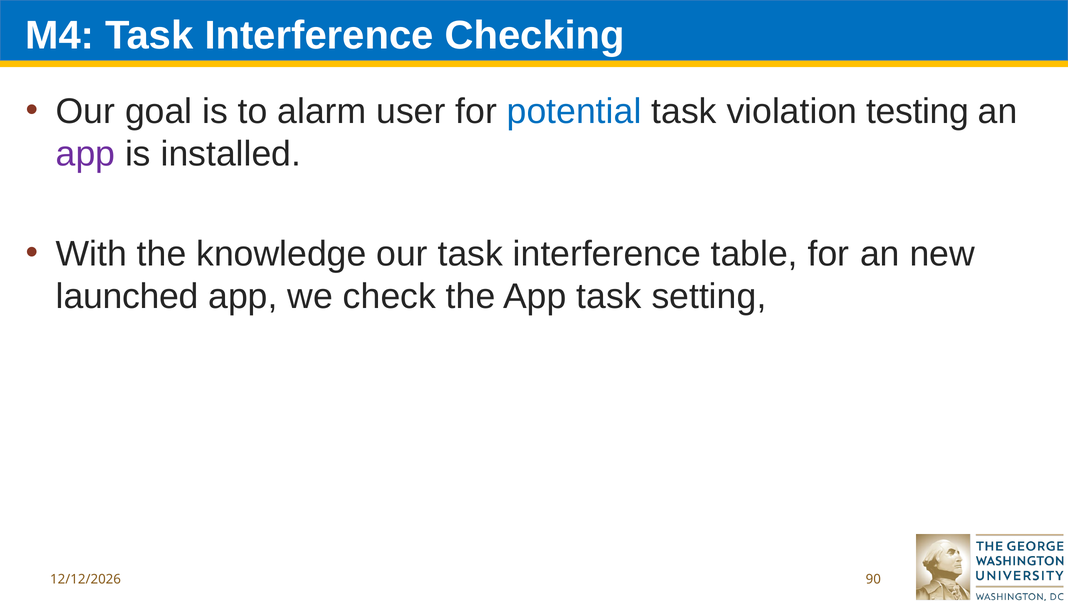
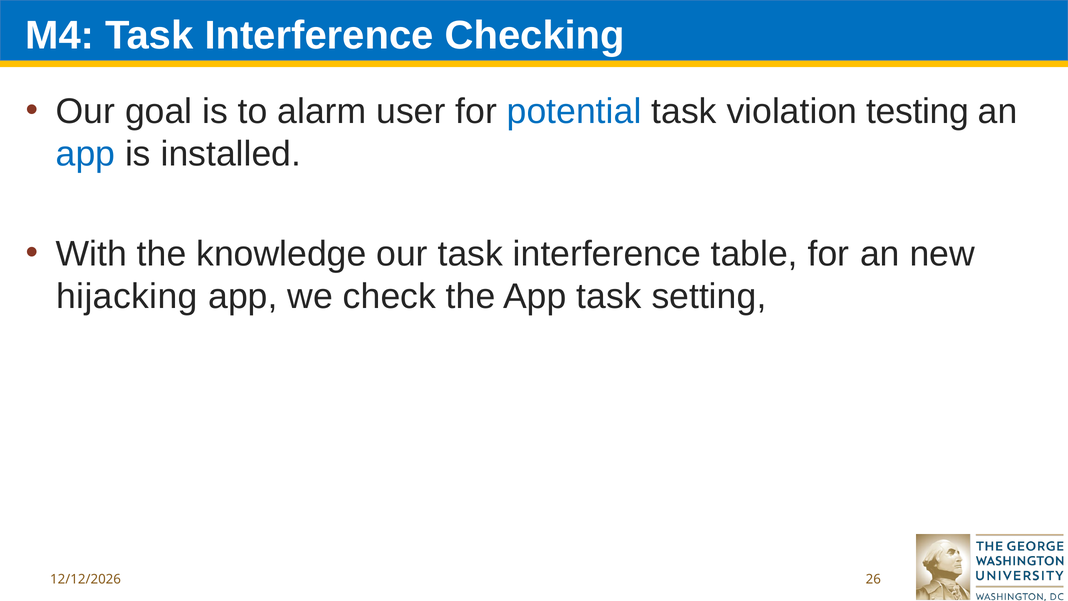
app colour: purple -> blue (86, 154)
launched: launched -> hijacking (127, 296)
90: 90 -> 26 (873, 579)
